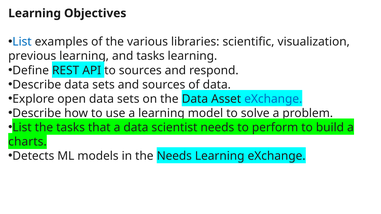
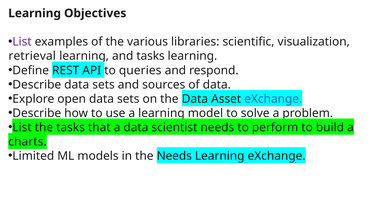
List colour: blue -> purple (22, 42)
previous: previous -> retrieval (32, 56)
to sources: sources -> queries (140, 70)
Detects: Detects -> Limited (33, 156)
